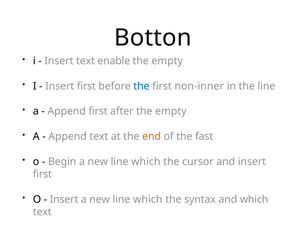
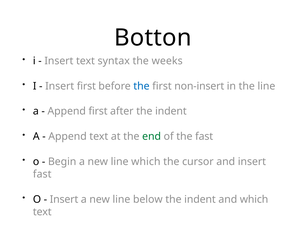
enable: enable -> syntax (114, 61)
empty: empty -> weeks (167, 61)
non-inner: non-inner -> non-insert (199, 86)
after the empty: empty -> indent (171, 111)
end colour: orange -> green (152, 136)
first: first -> fast (42, 174)
which: which -> below (148, 199)
syntax: syntax -> indent (200, 199)
